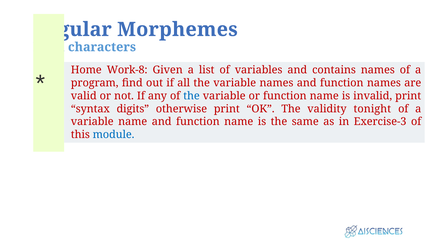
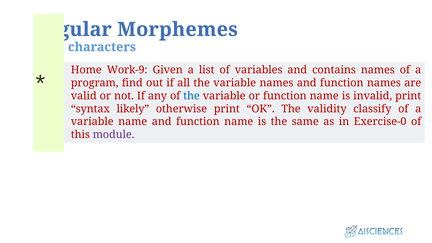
Work-8: Work-8 -> Work-9 (127, 70)
digits: digits -> likely (133, 109)
tonight: tonight -> classify (372, 109)
Exercise-3: Exercise-3 -> Exercise-0 (380, 122)
module colour: blue -> purple (114, 135)
